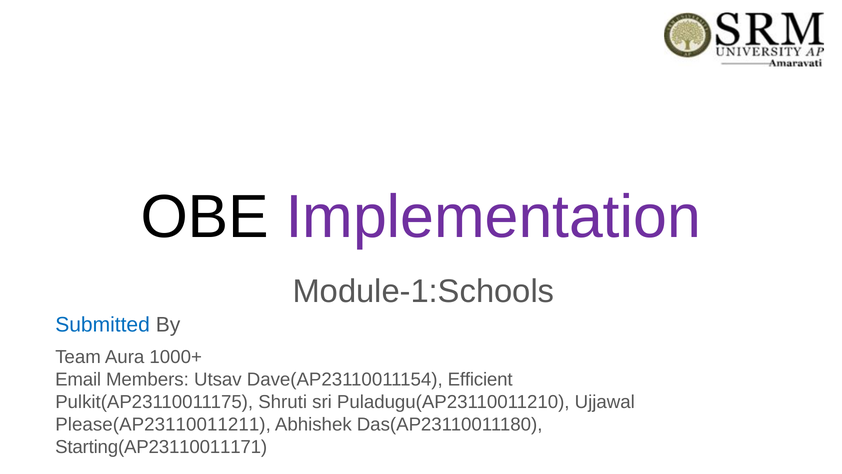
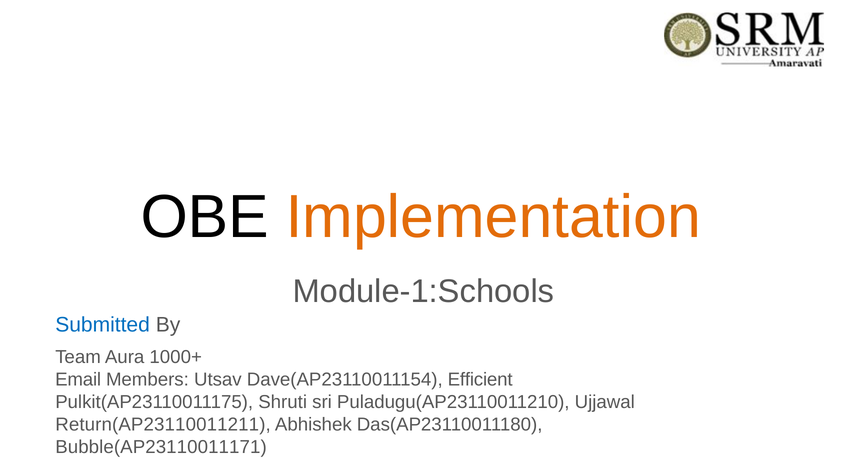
Implementation colour: purple -> orange (493, 217)
Please(AP23110011211: Please(AP23110011211 -> Return(AP23110011211 (163, 424)
Starting(AP23110011171: Starting(AP23110011171 -> Bubble(AP23110011171 (161, 446)
